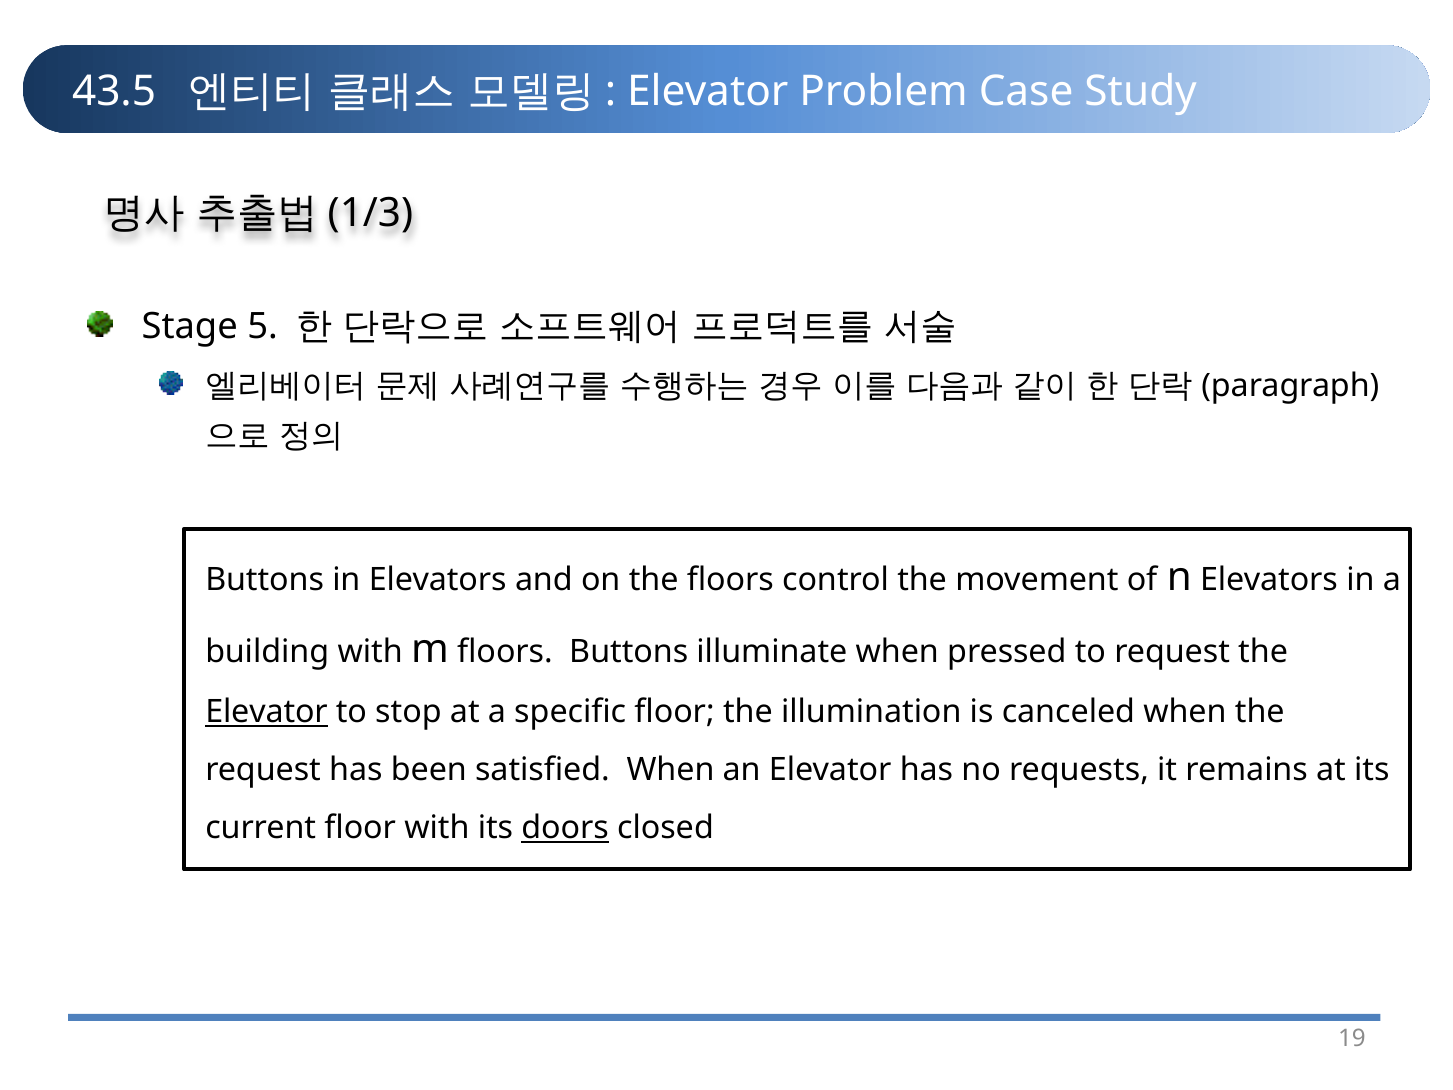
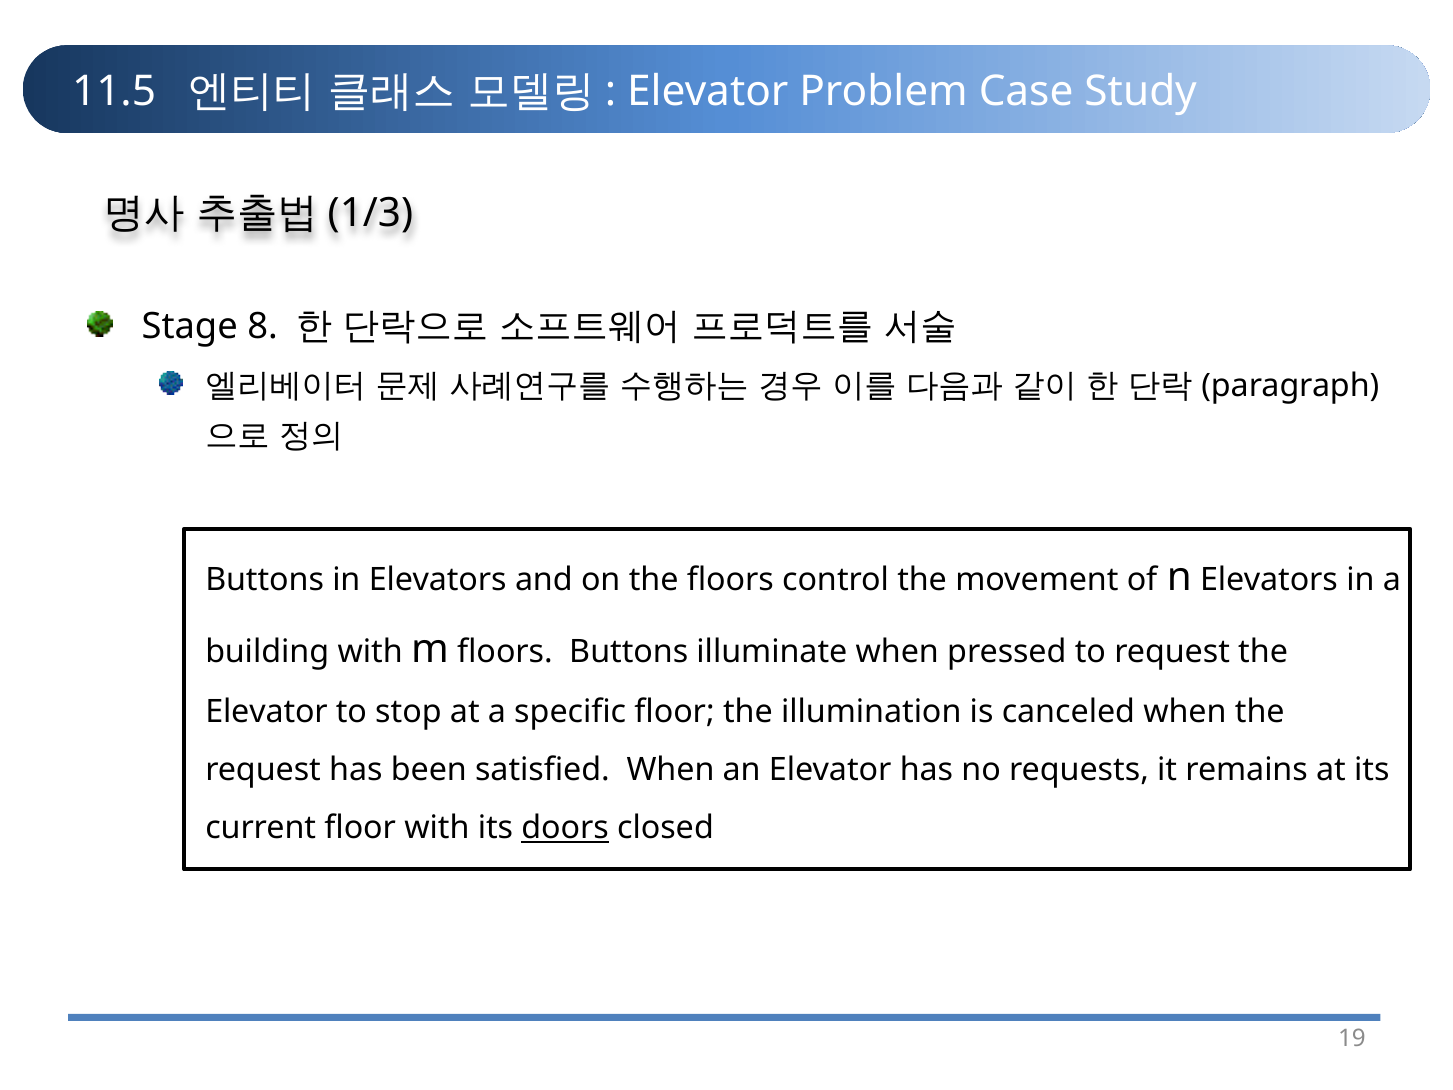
43.5: 43.5 -> 11.5 (114, 91)
5: 5 -> 8 (263, 326)
Elevator underline: present -> none (266, 712)
